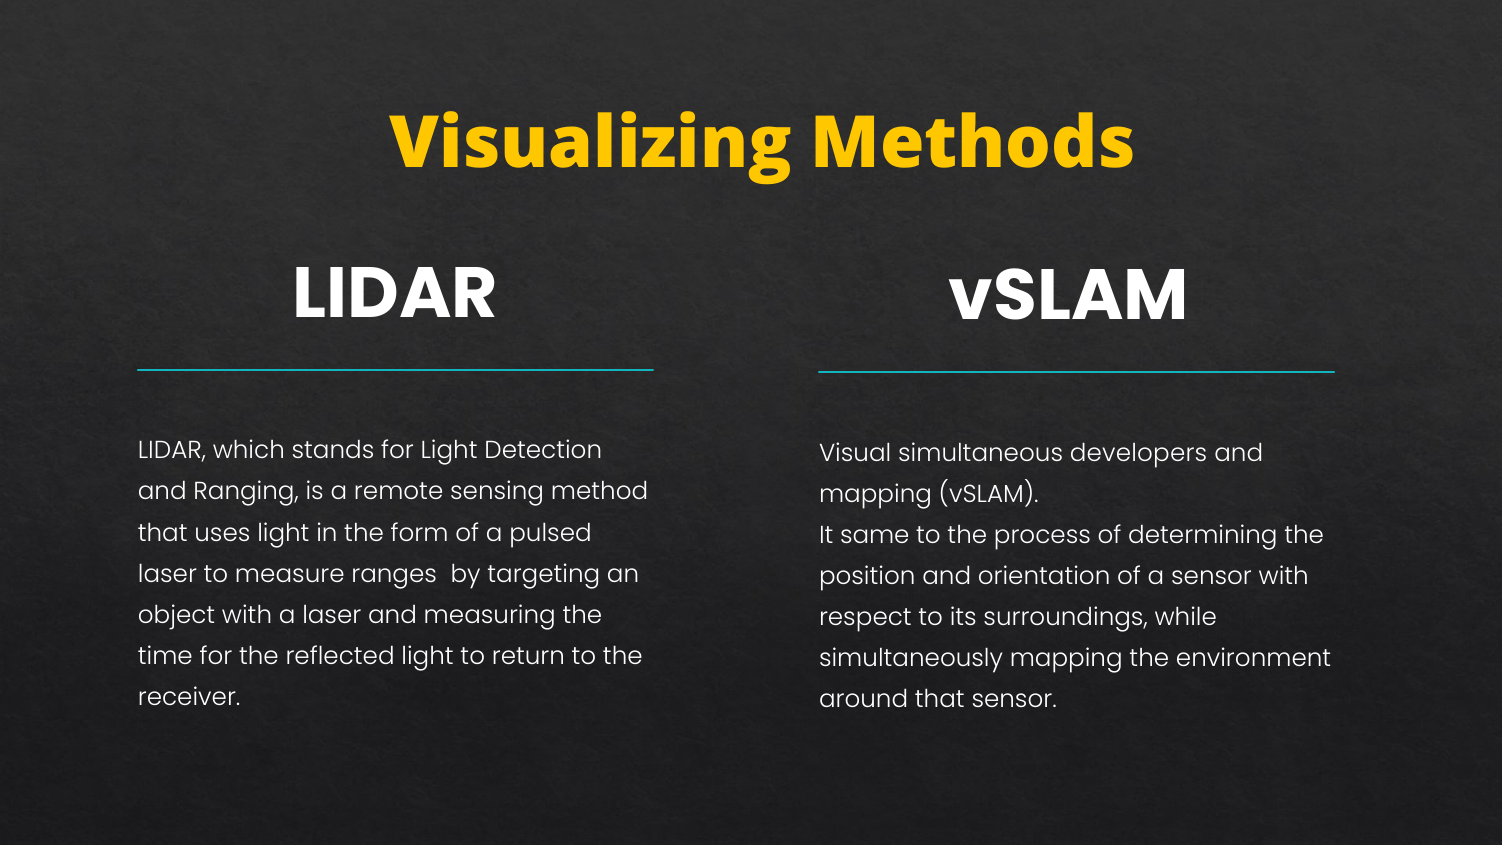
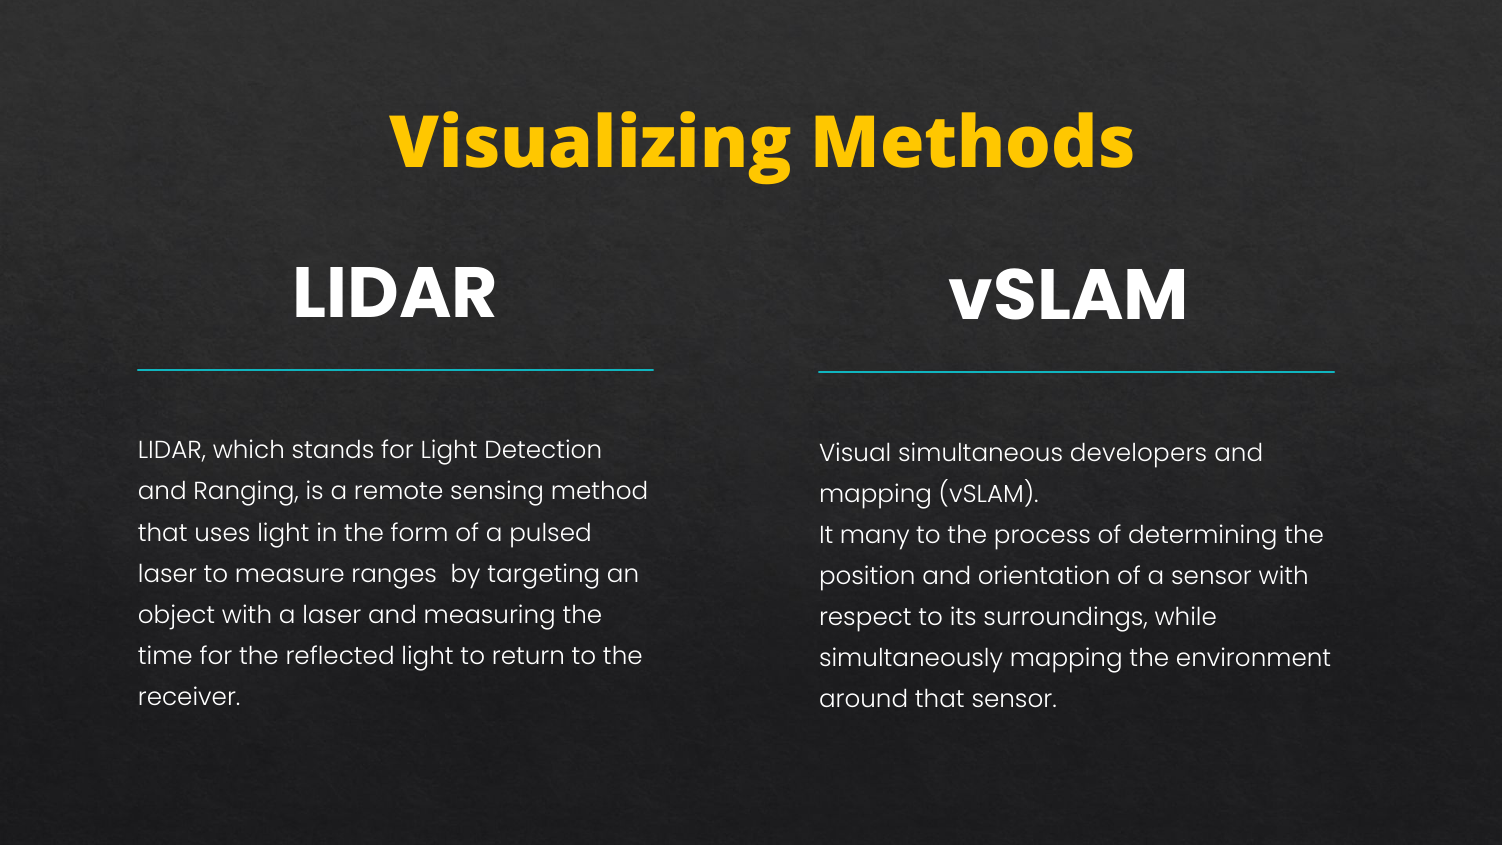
same: same -> many (875, 535)
